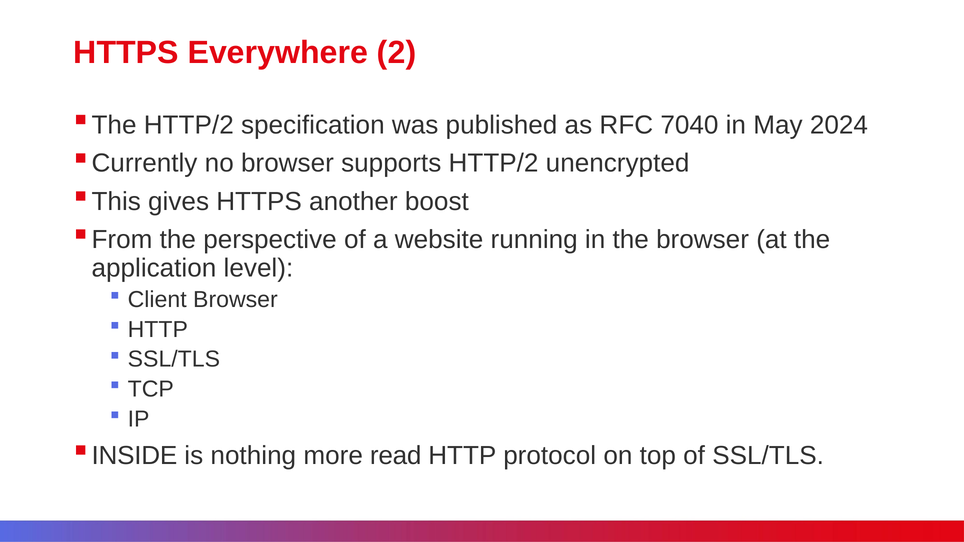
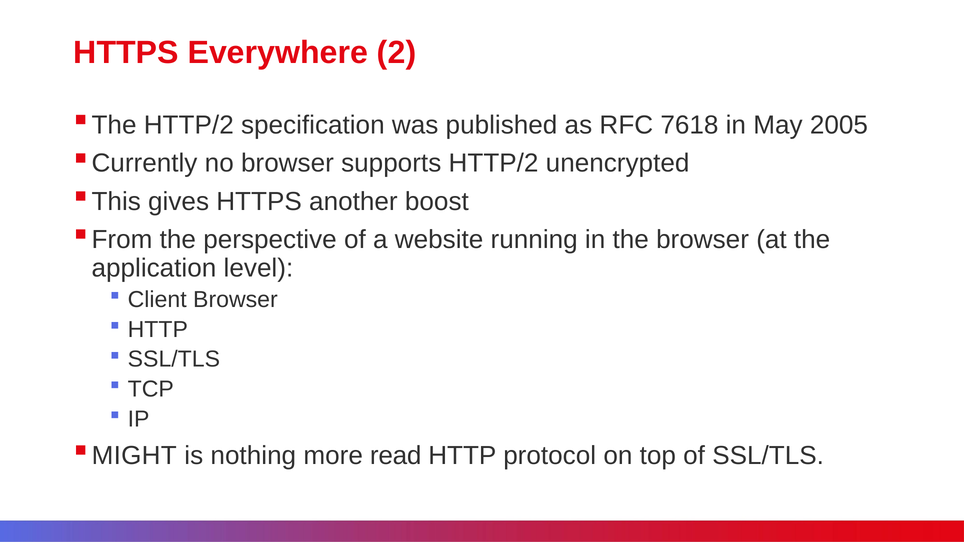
7040: 7040 -> 7618 (689, 125)
2024: 2024 -> 2005 (839, 125)
INSIDE: INSIDE -> MIGHT (134, 456)
